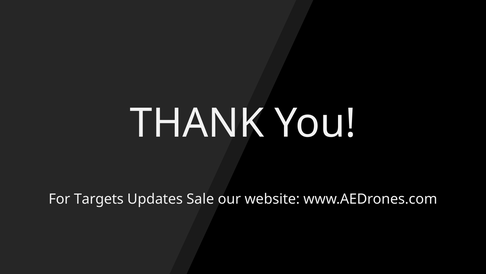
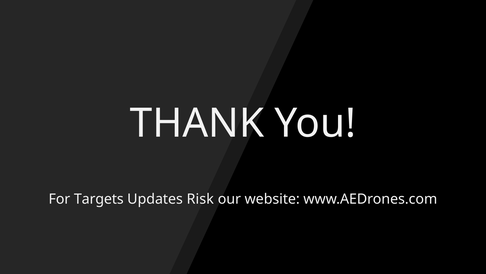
Sale: Sale -> Risk (200, 199)
